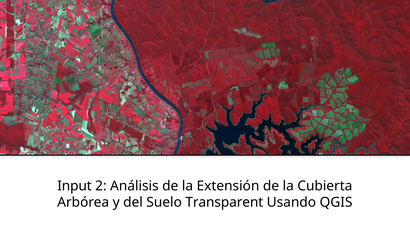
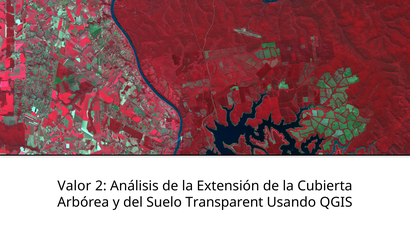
Input: Input -> Valor (74, 186)
